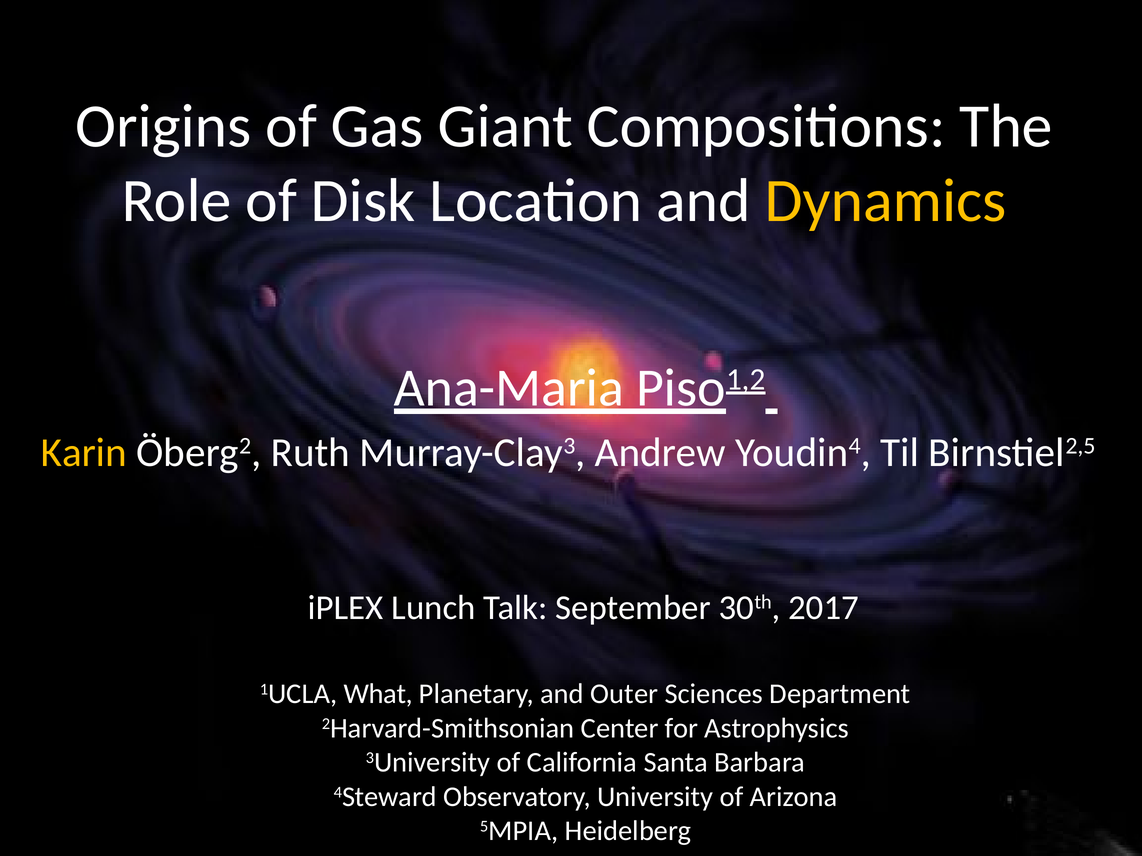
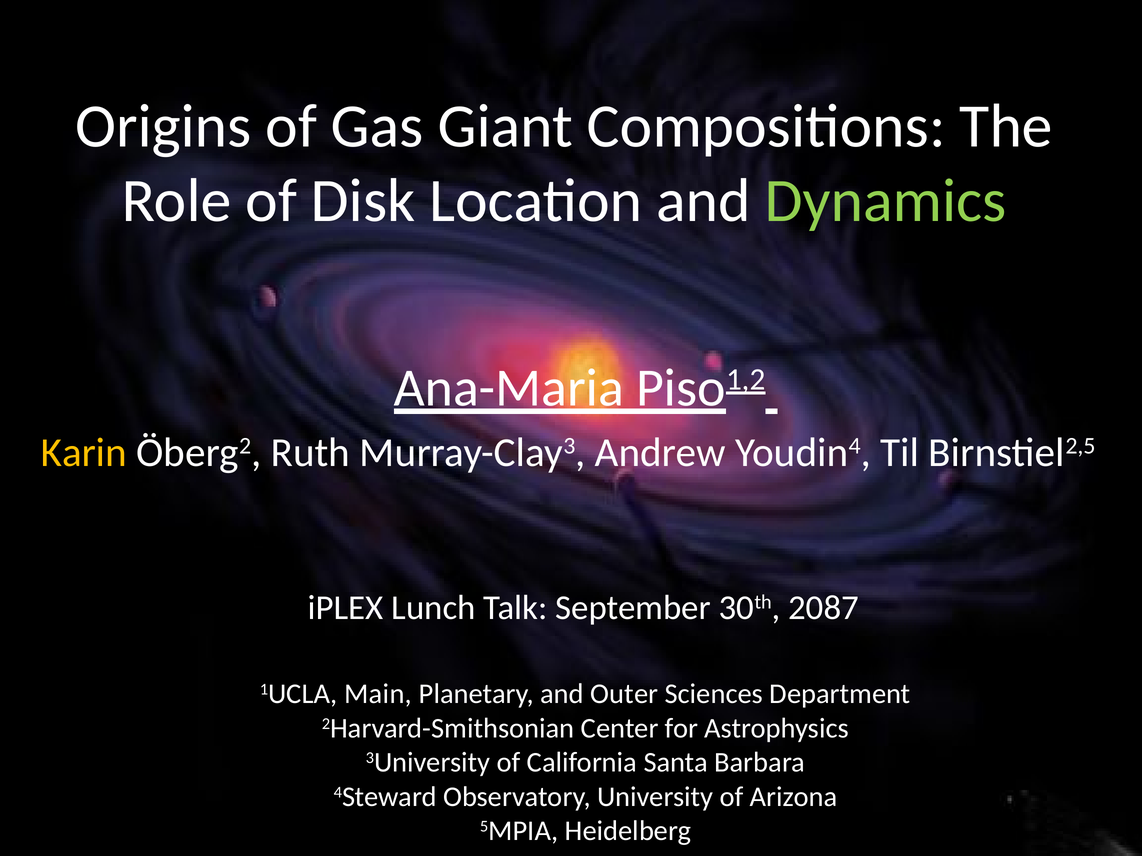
Dynamics colour: yellow -> light green (886, 201)
2017: 2017 -> 2087 (824, 608)
What: What -> Main (378, 694)
